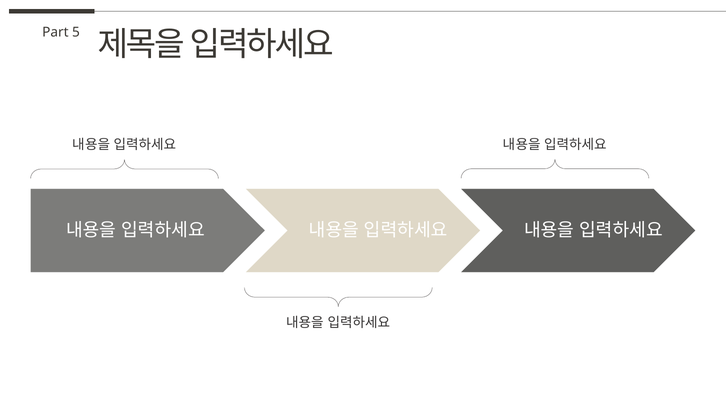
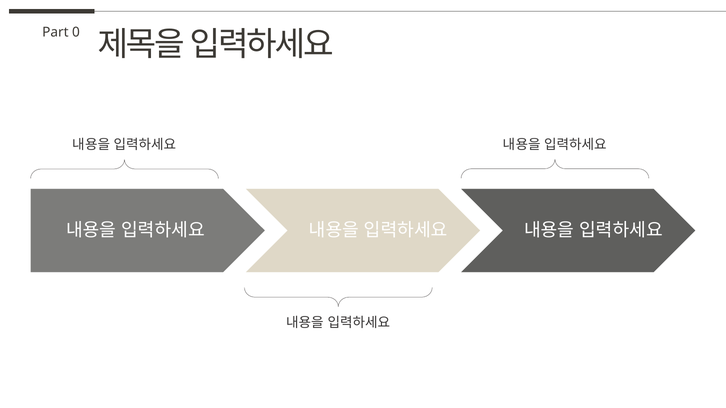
5: 5 -> 0 (76, 32)
